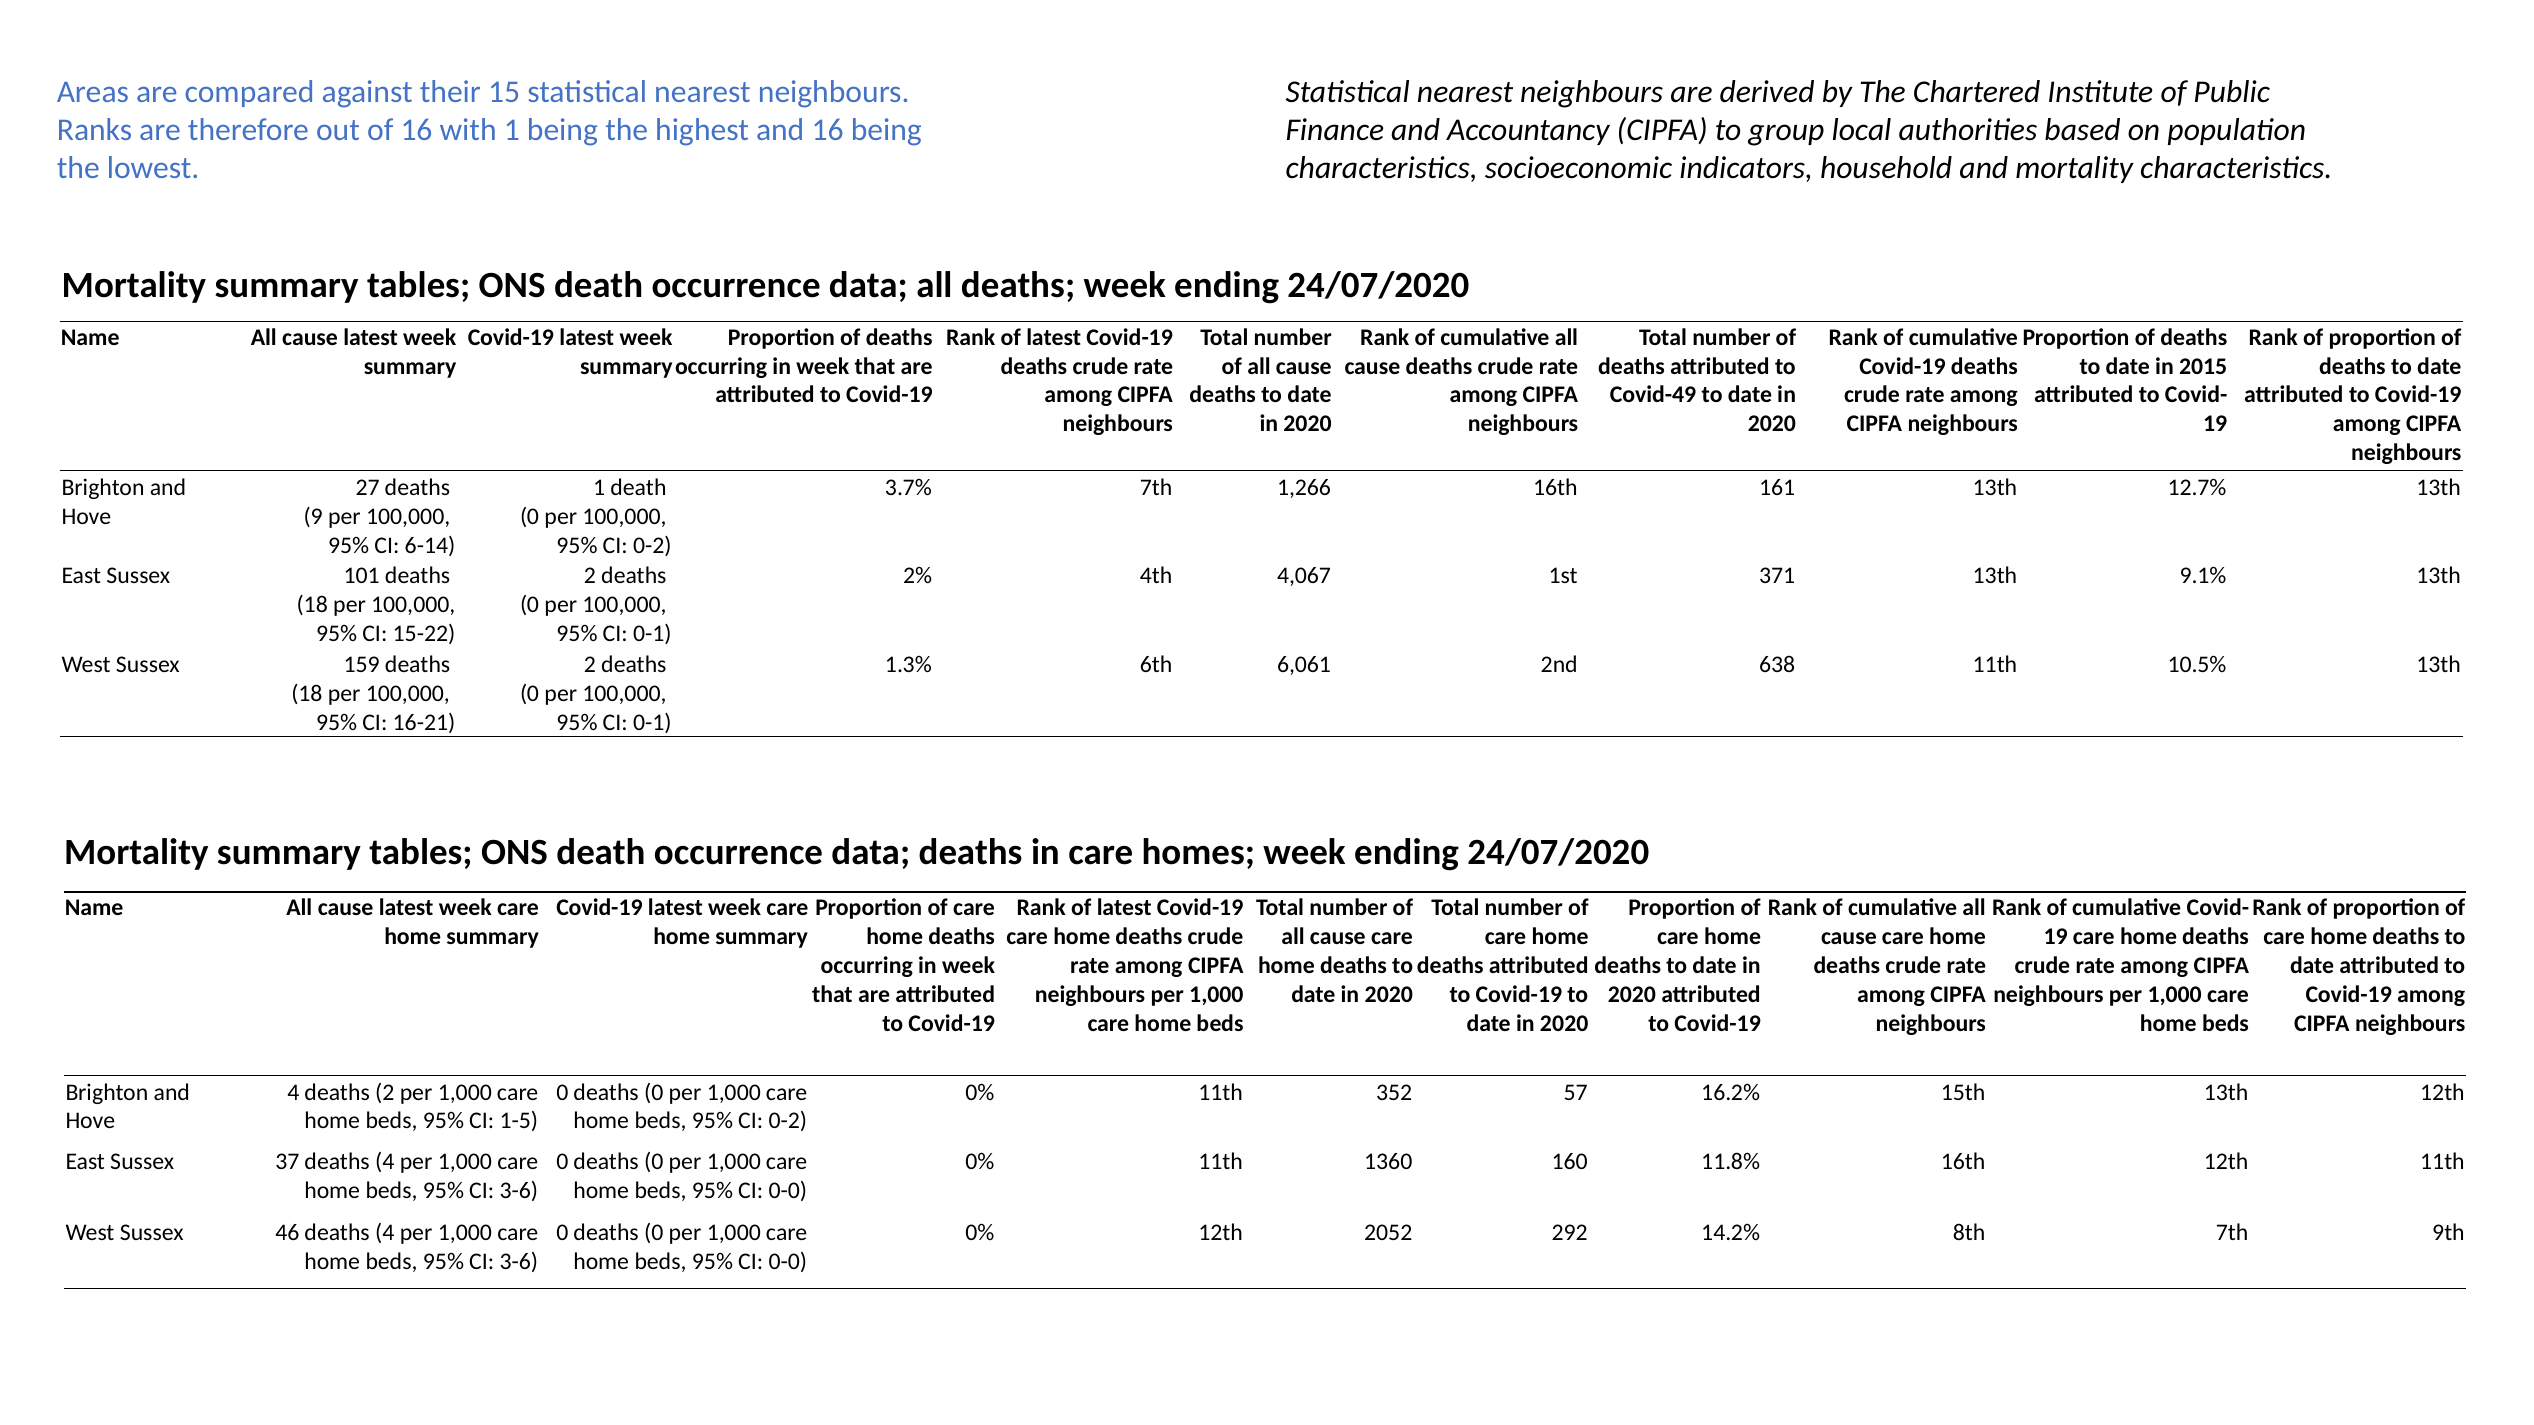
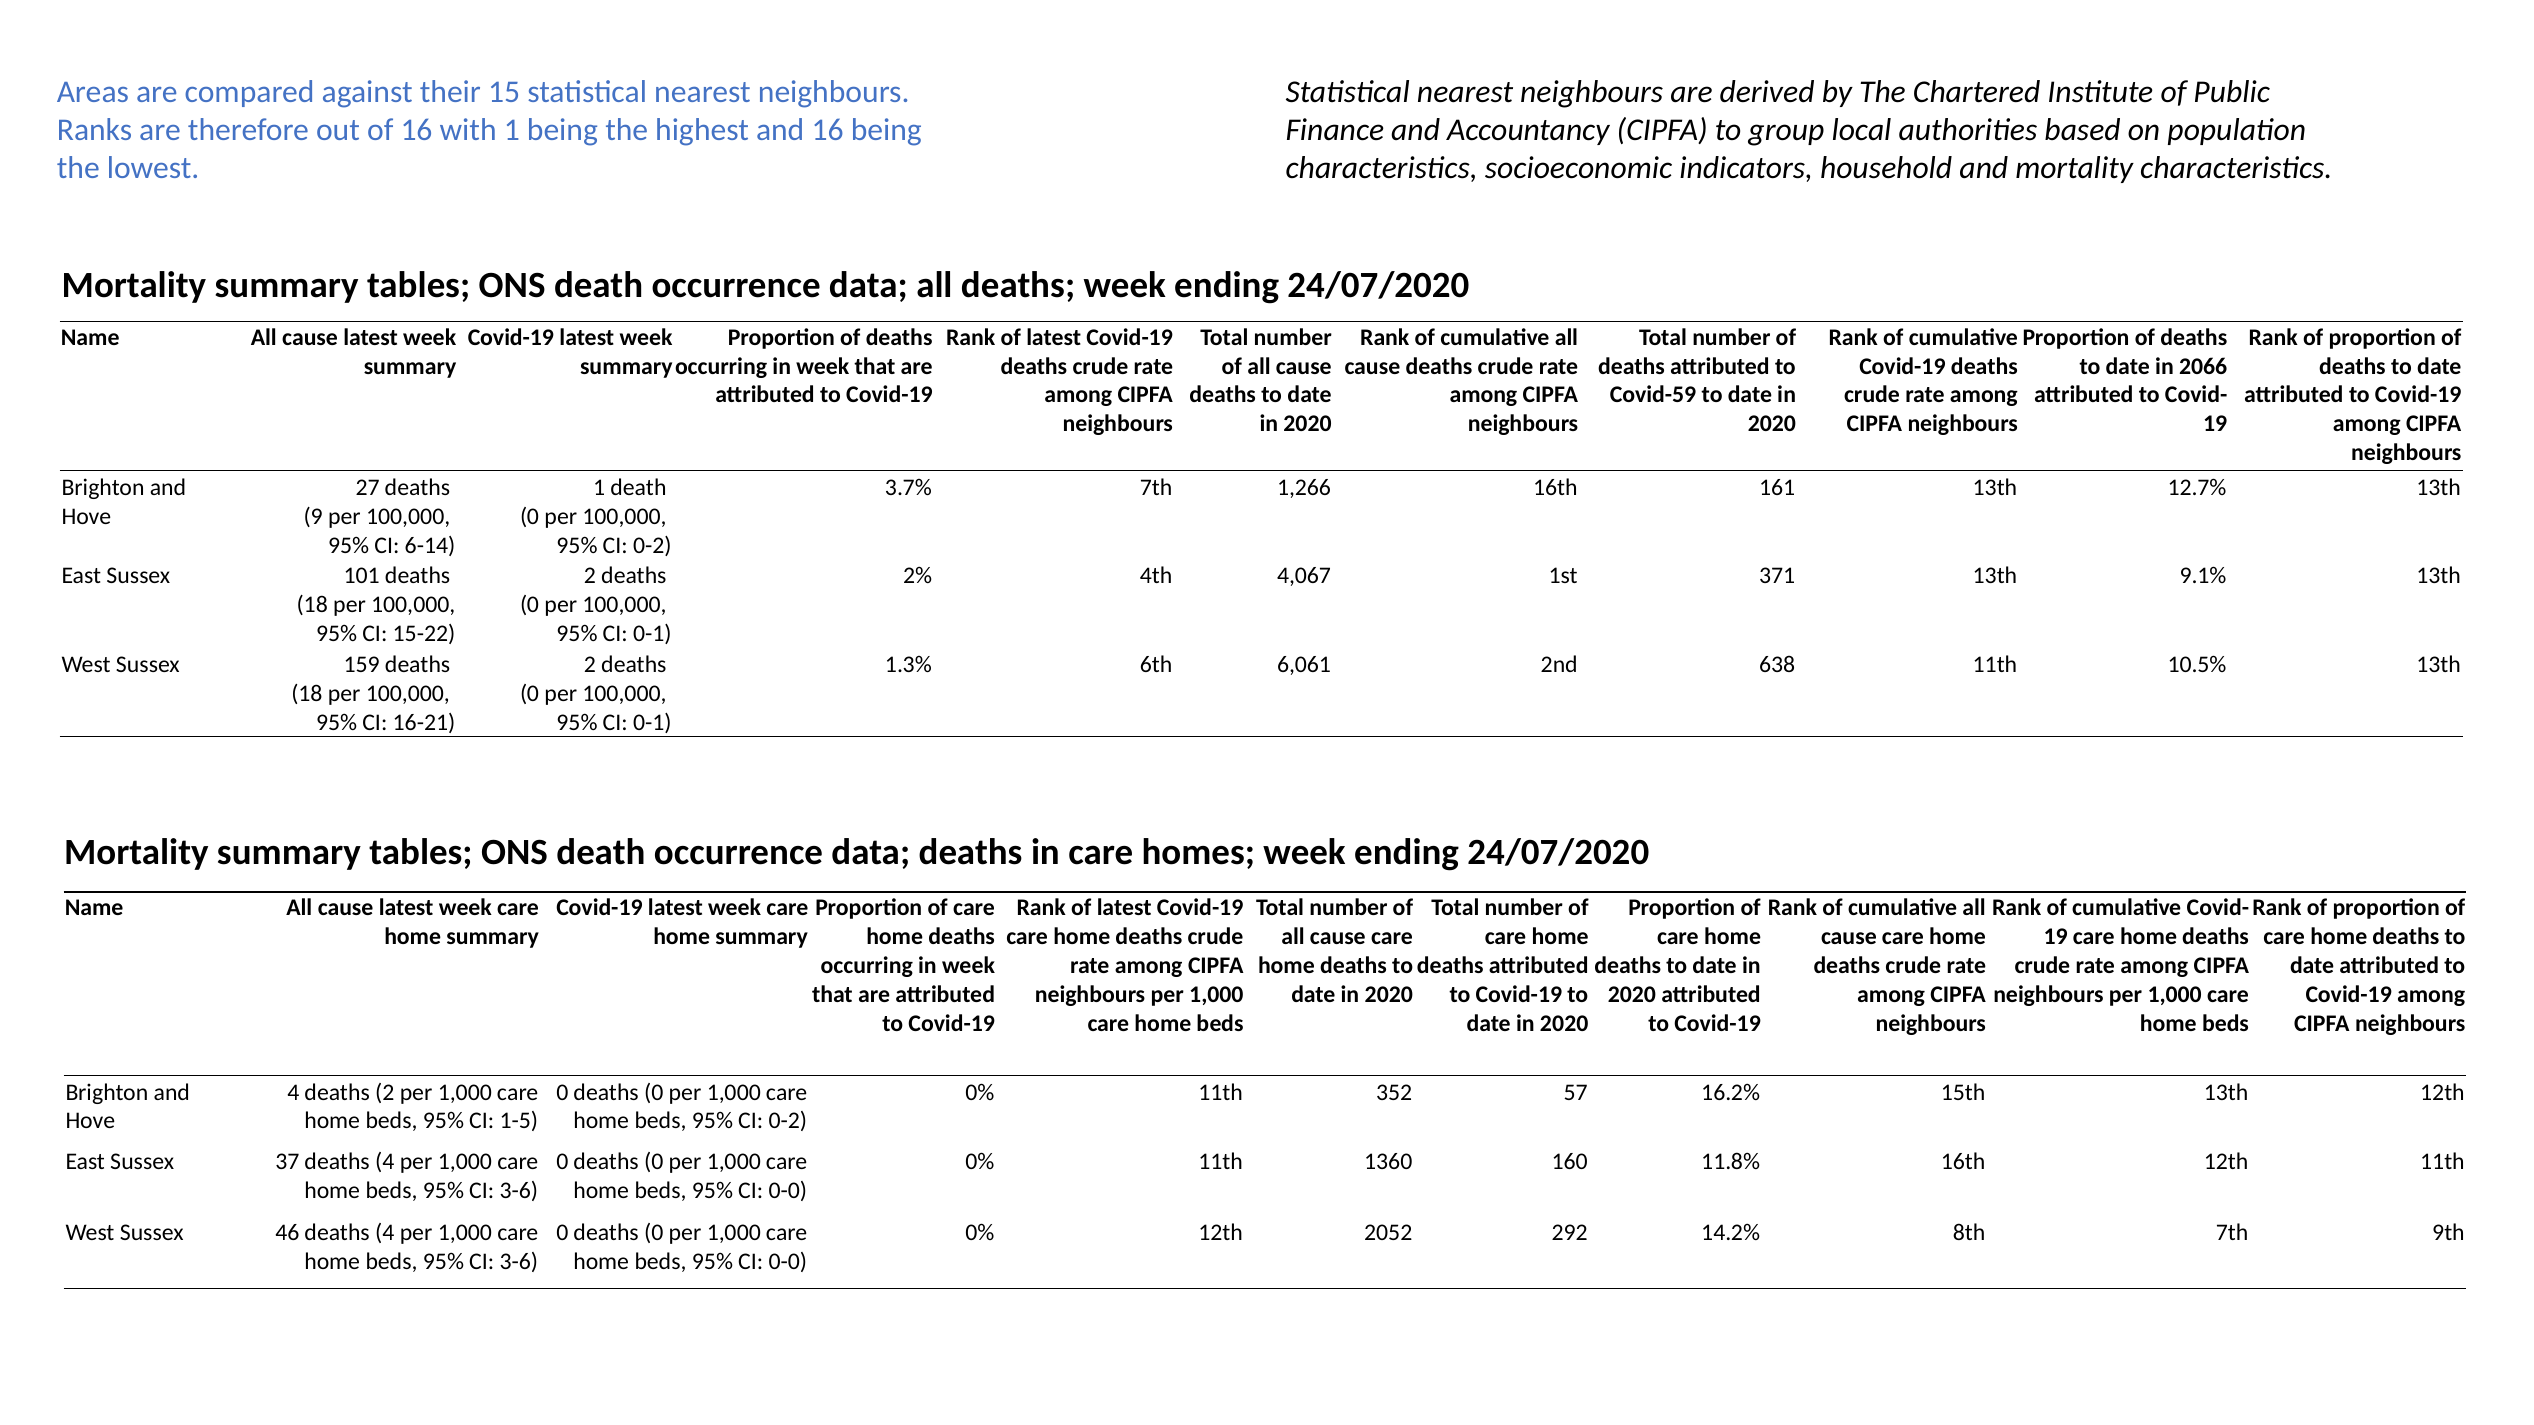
2015: 2015 -> 2066 (2203, 366)
Covid-49: Covid-49 -> Covid-59 (1653, 395)
